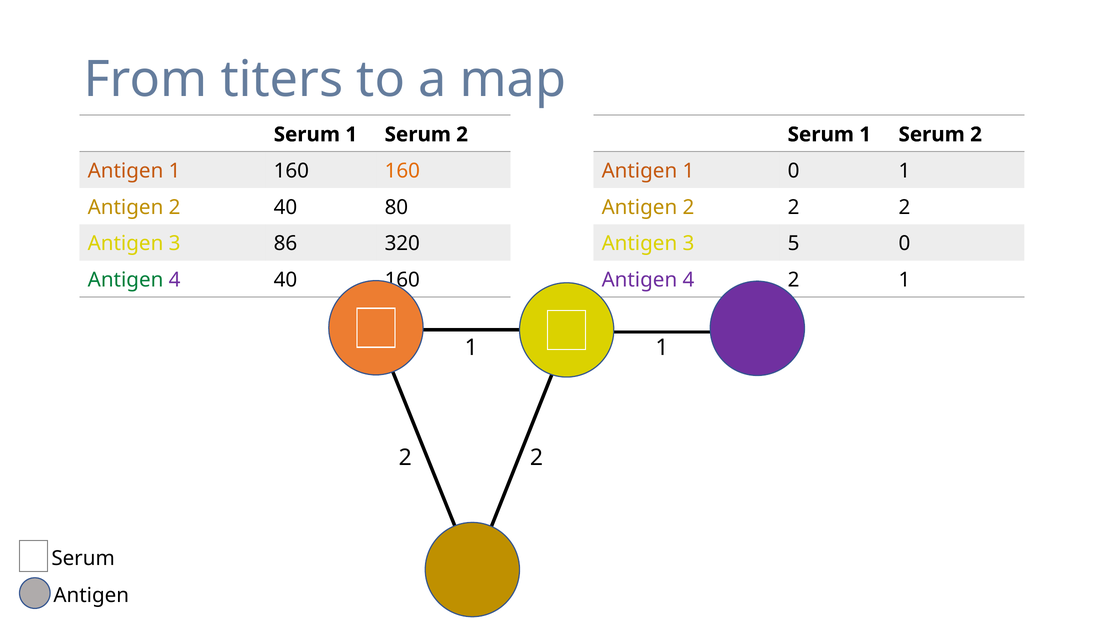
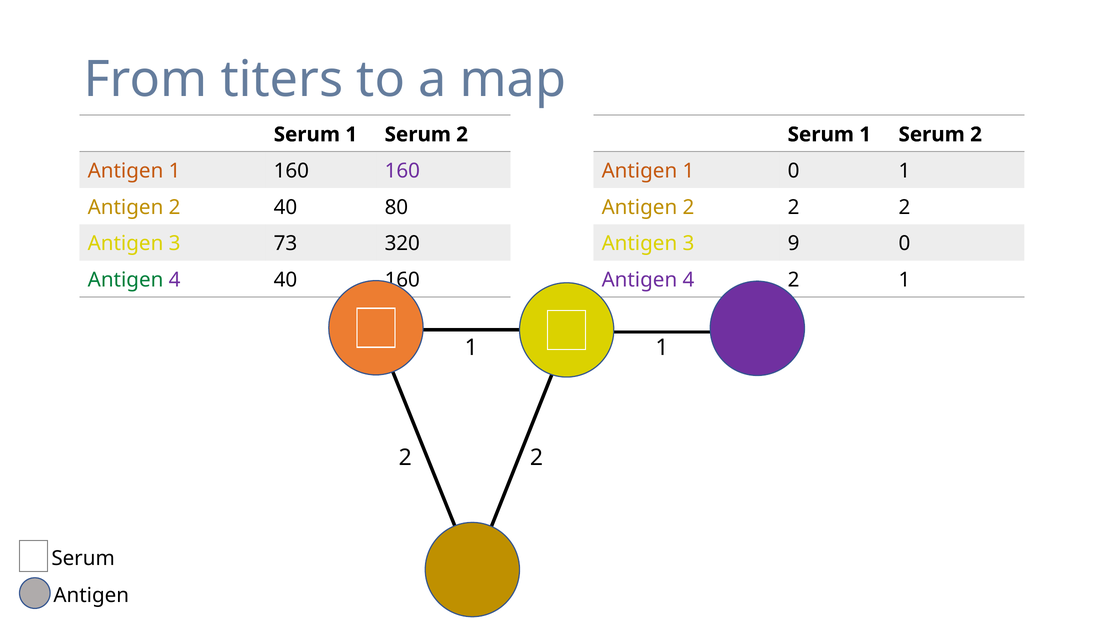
160 colour: orange -> purple (402, 171)
86: 86 -> 73 (286, 243)
5: 5 -> 9 (794, 243)
